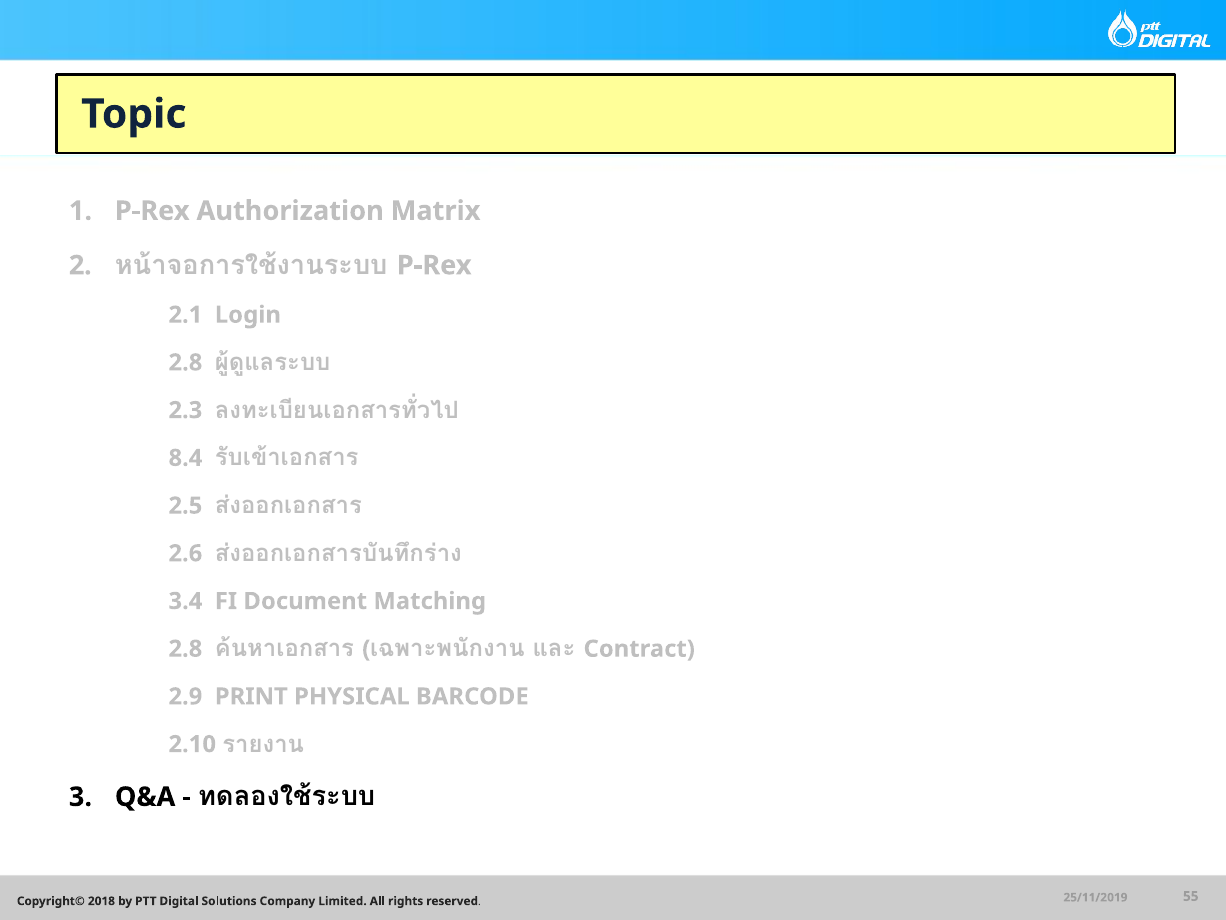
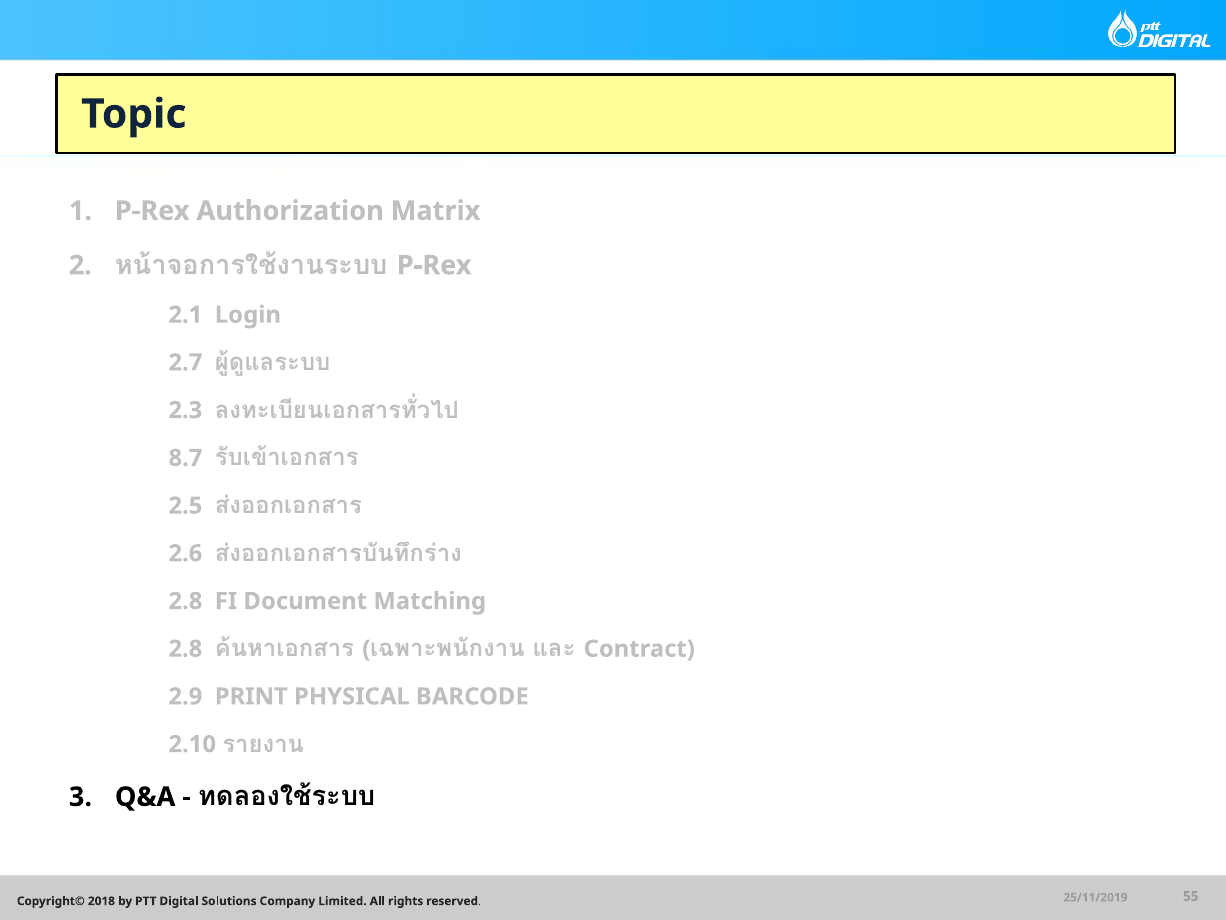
2.8: 2.8 -> 2.7 (185, 362)
8.4: 8.4 -> 8.7 (185, 458)
3.4: 3.4 -> 2.8 (185, 601)
